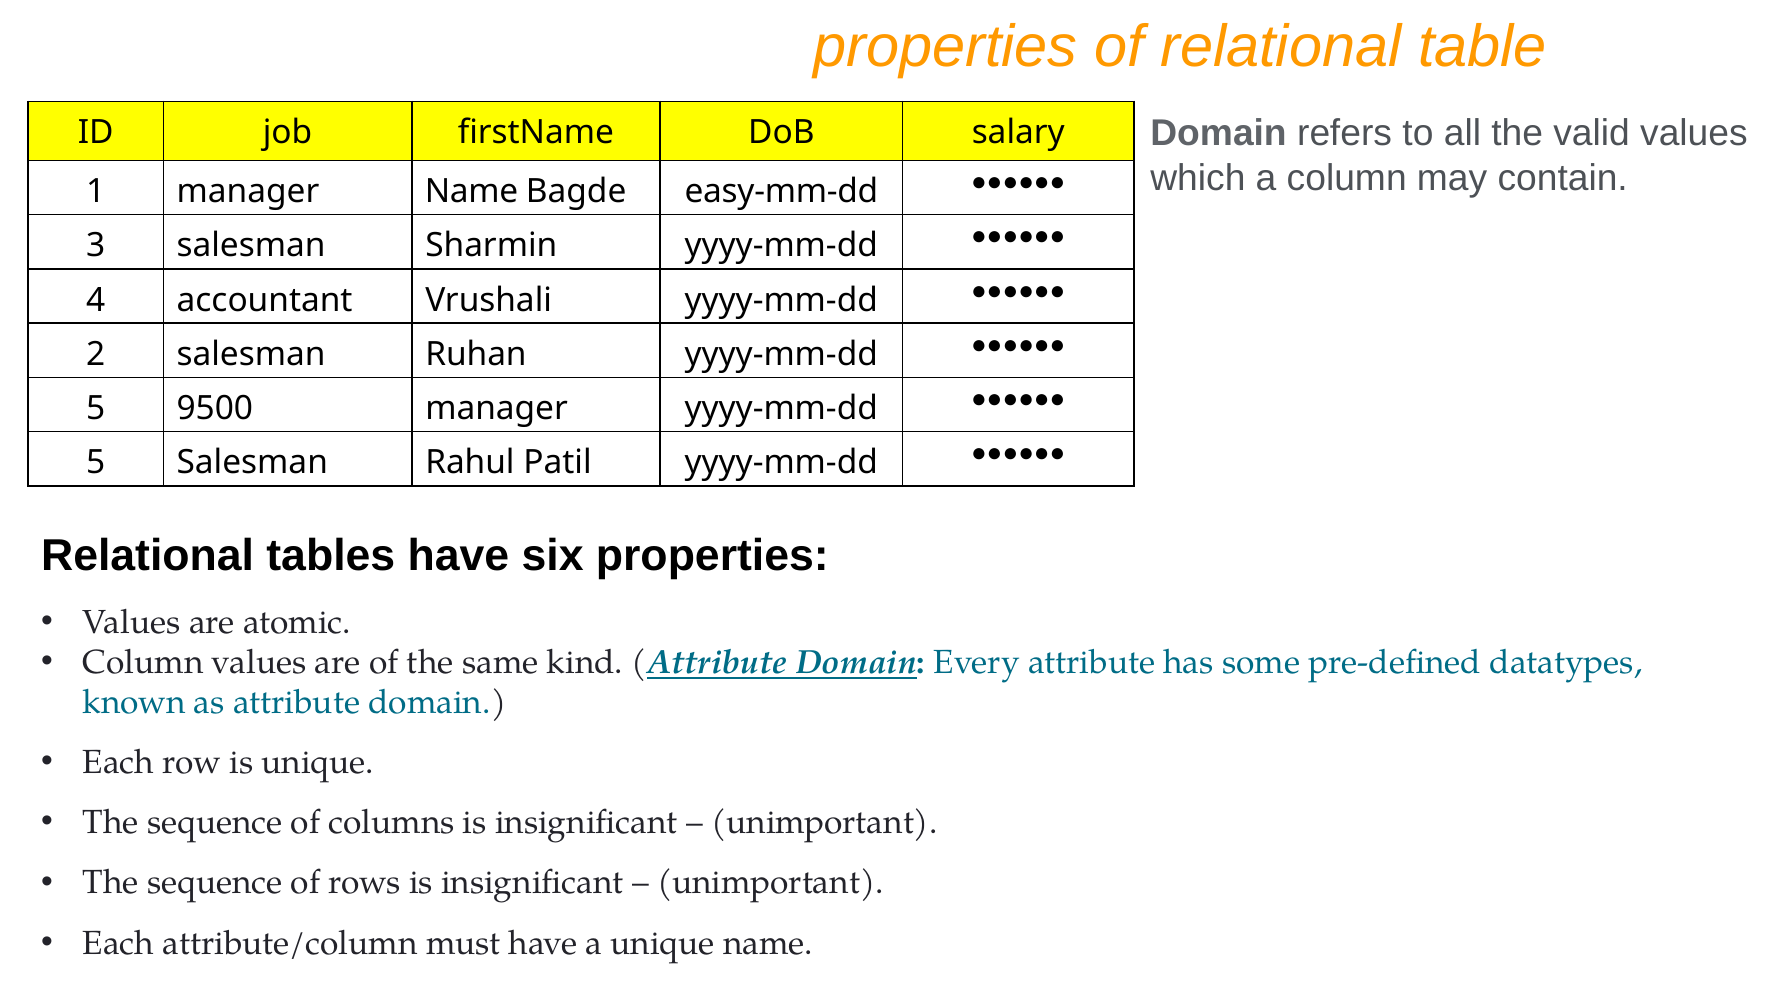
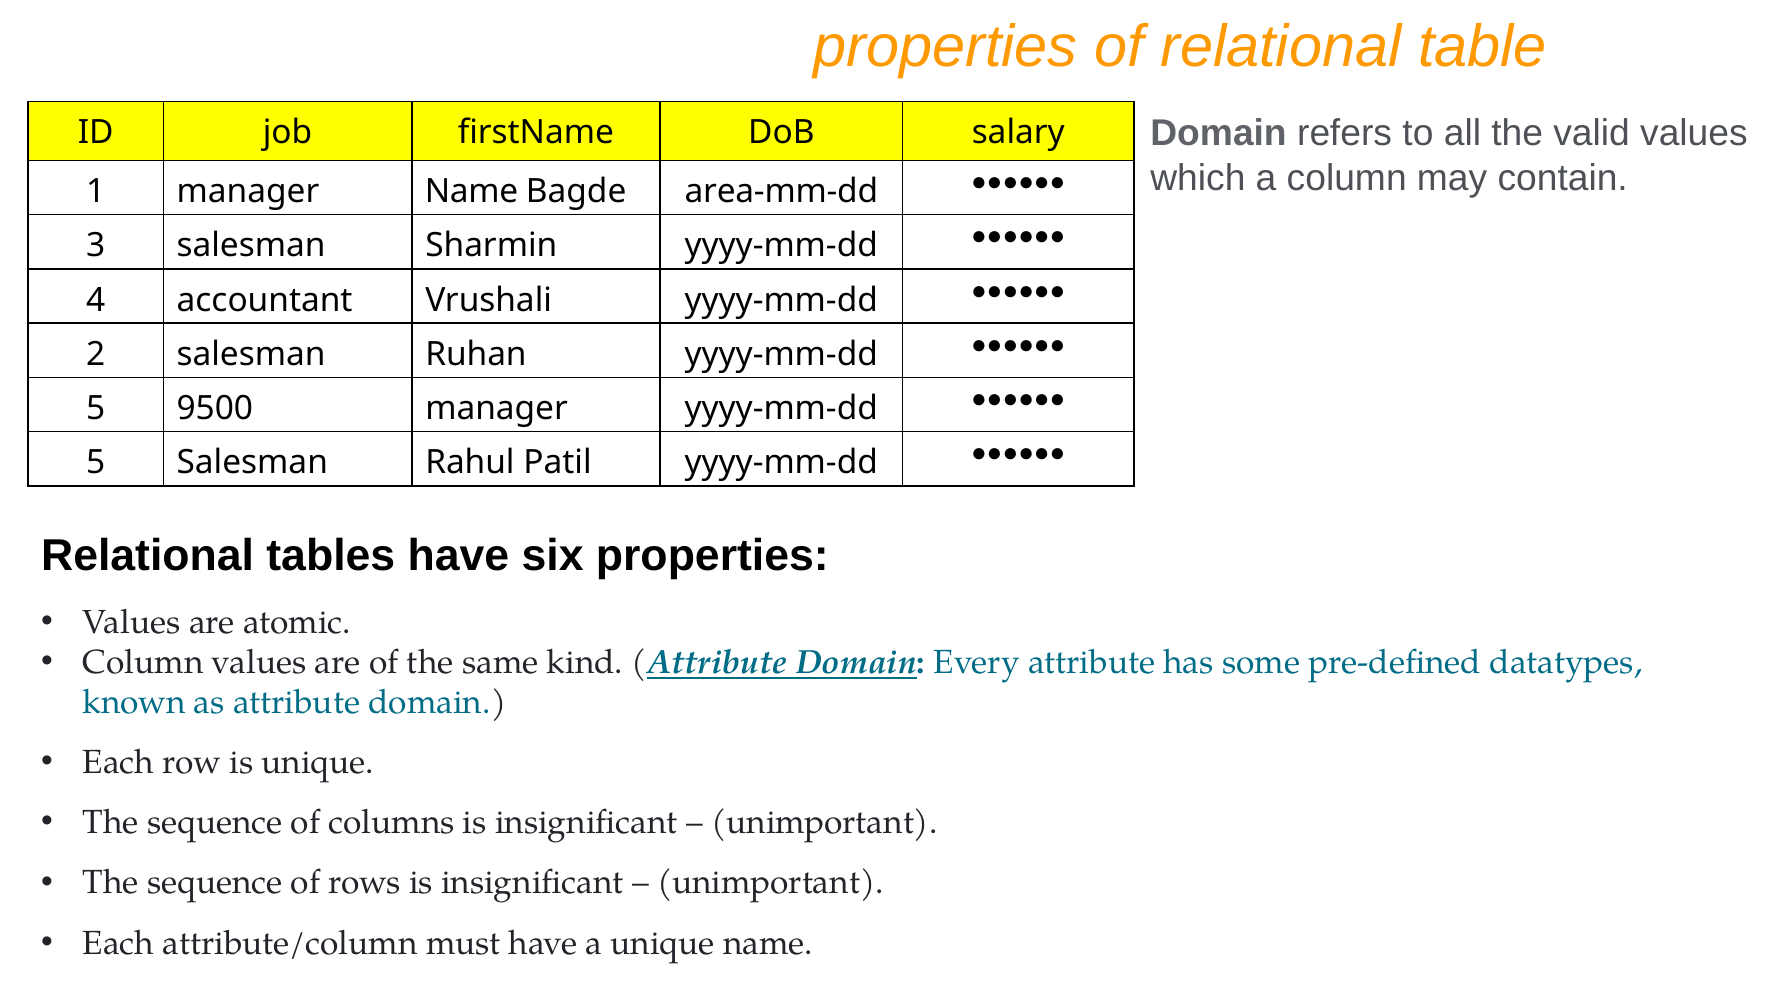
easy-mm-dd: easy-mm-dd -> area-mm-dd (781, 192)
